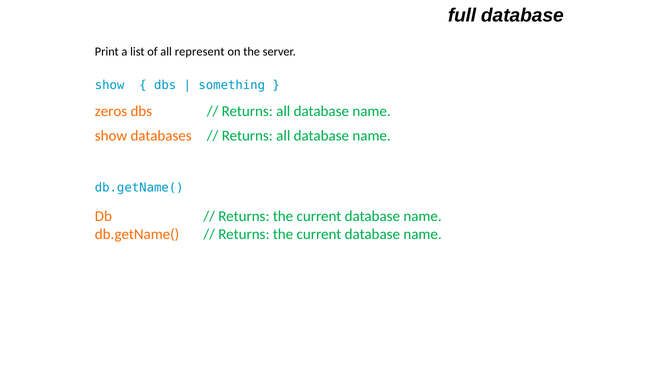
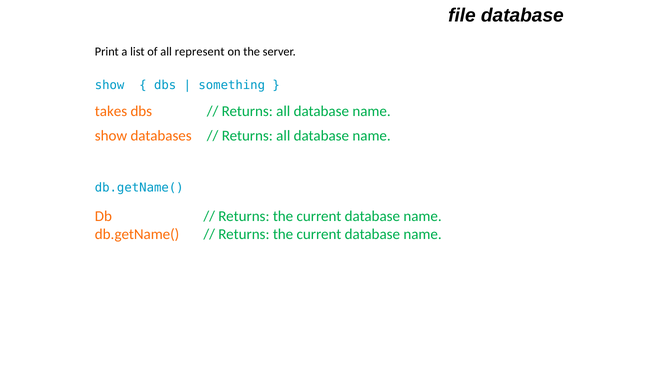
full: full -> file (462, 15)
zeros: zeros -> takes (111, 111)
